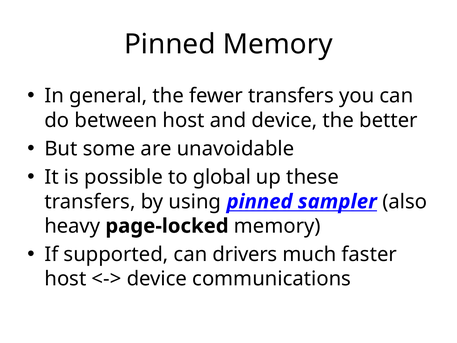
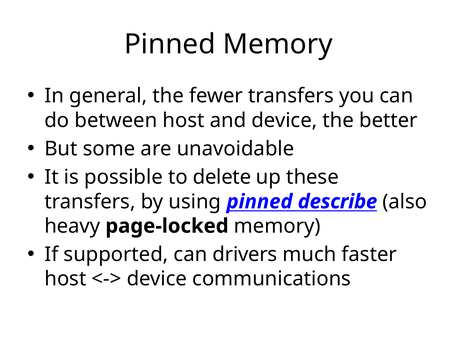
global: global -> delete (222, 177)
sampler: sampler -> describe (338, 201)
